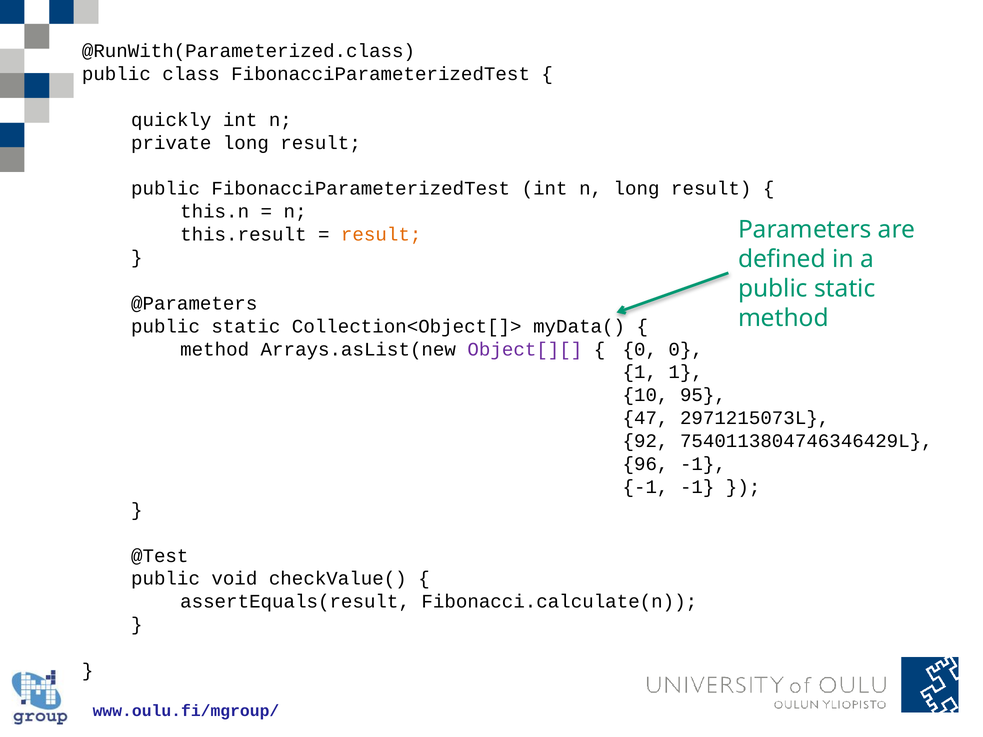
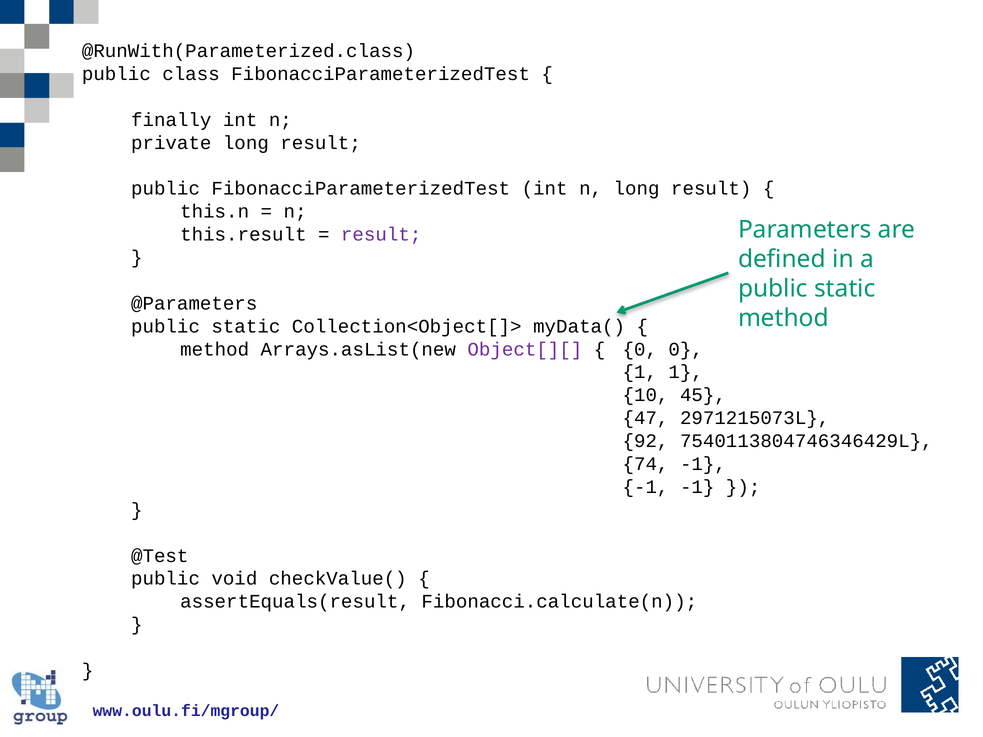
quickly: quickly -> finally (171, 120)
result colour: orange -> purple (381, 235)
95: 95 -> 45 (703, 395)
96: 96 -> 74 (646, 464)
